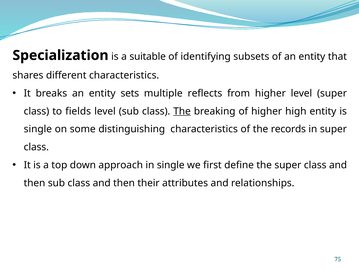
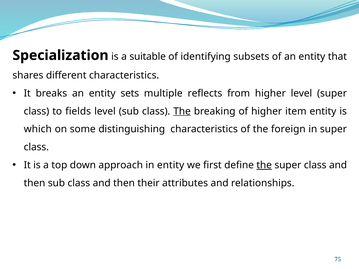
high: high -> item (296, 111)
single: single -> which (38, 129)
records: records -> foreign (288, 129)
in single: single -> entity (171, 165)
the underline: none -> present (264, 165)
